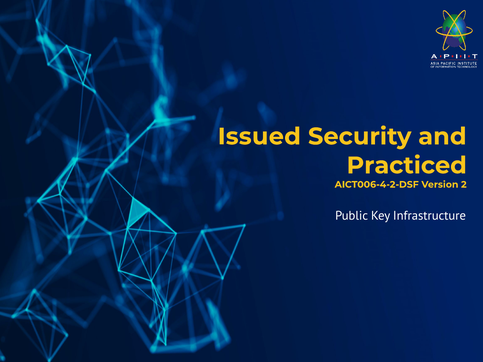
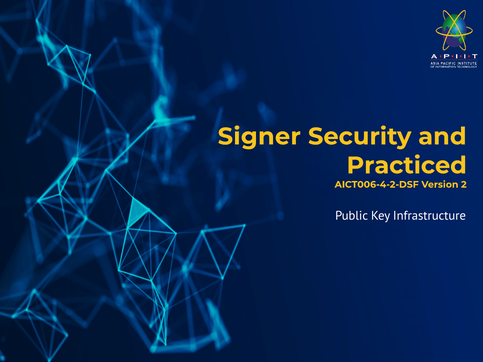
Issued: Issued -> Signer (259, 137)
